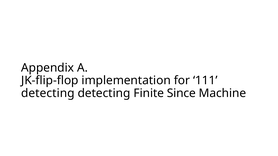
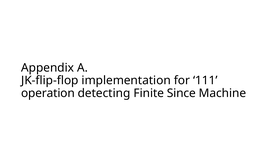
detecting: detecting -> operation (48, 94)
